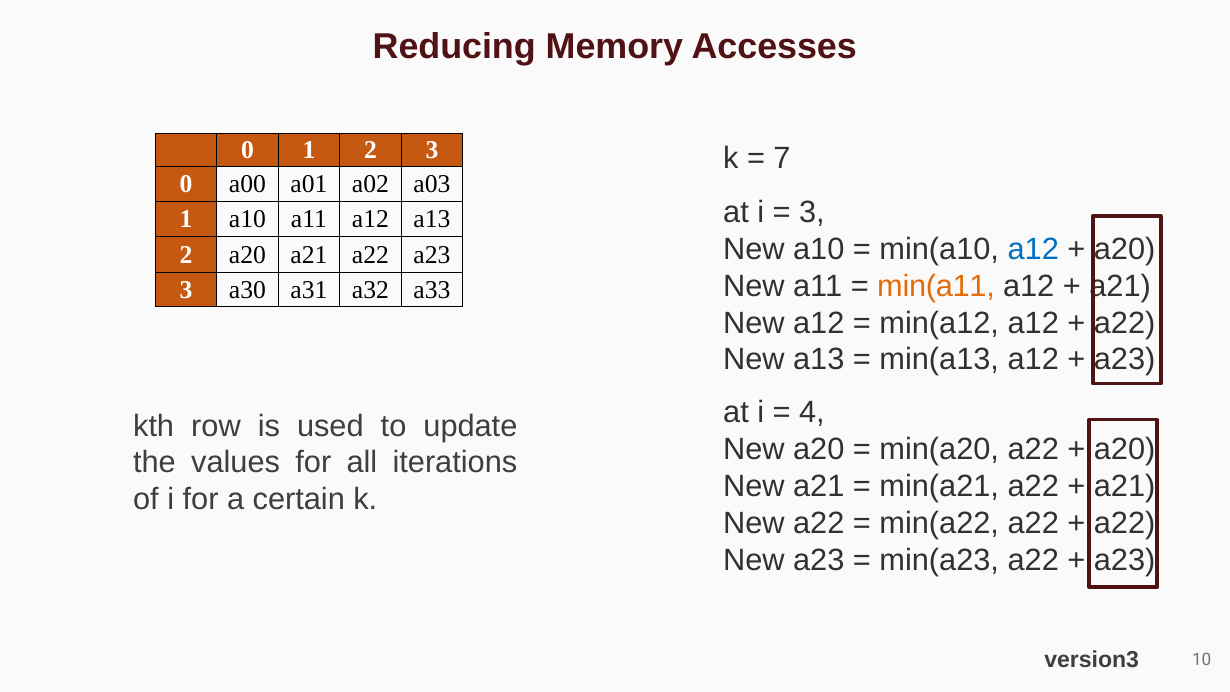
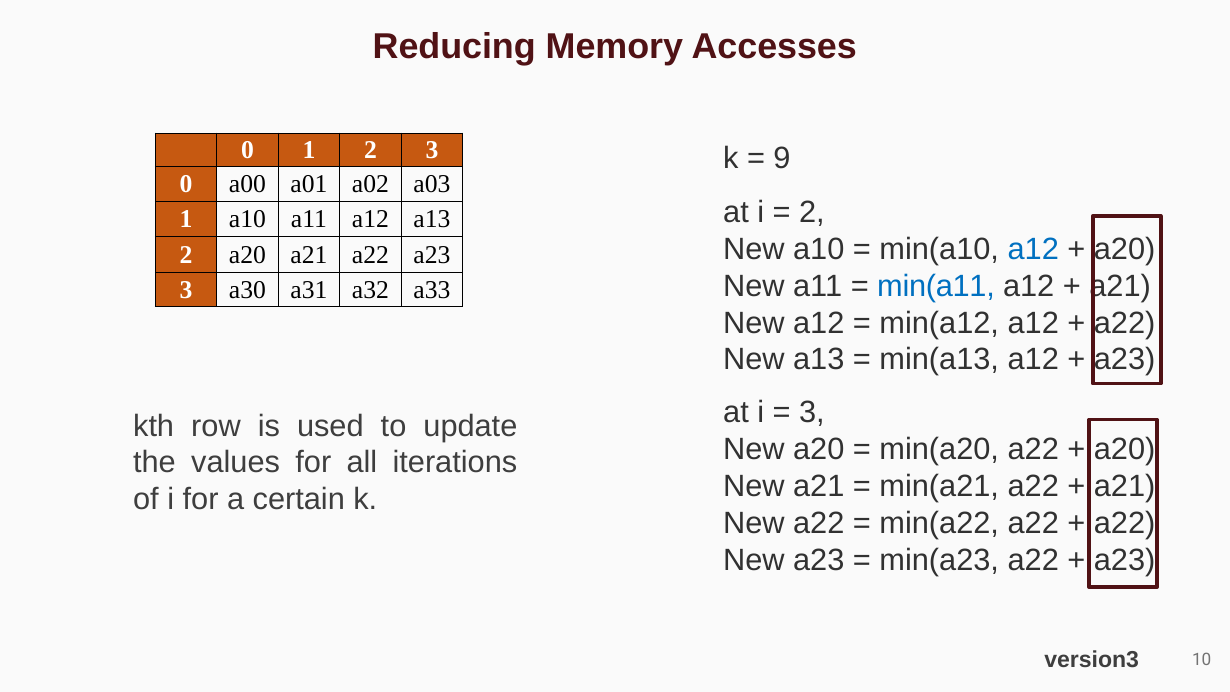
7: 7 -> 9 (782, 158)
3: 3 -> 2 (812, 212)
min(a11 colour: orange -> blue (936, 286)
4: 4 -> 3 (812, 412)
